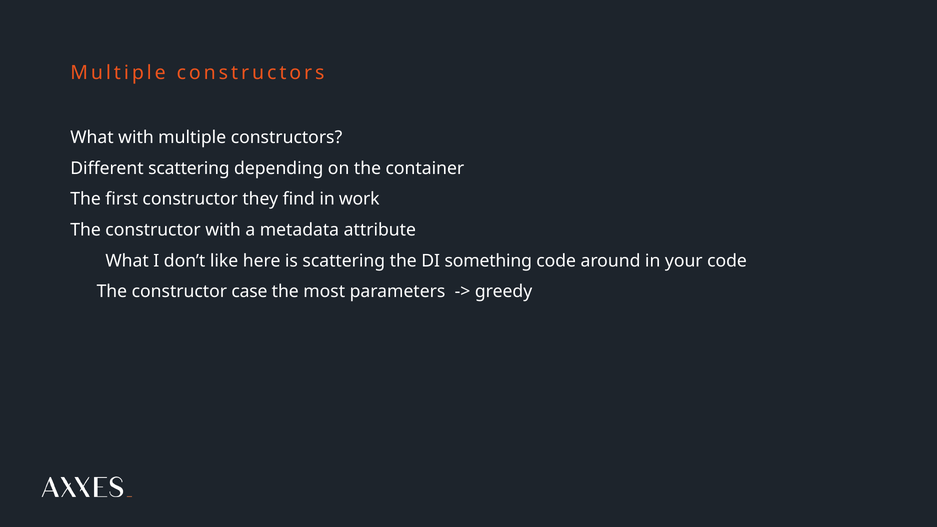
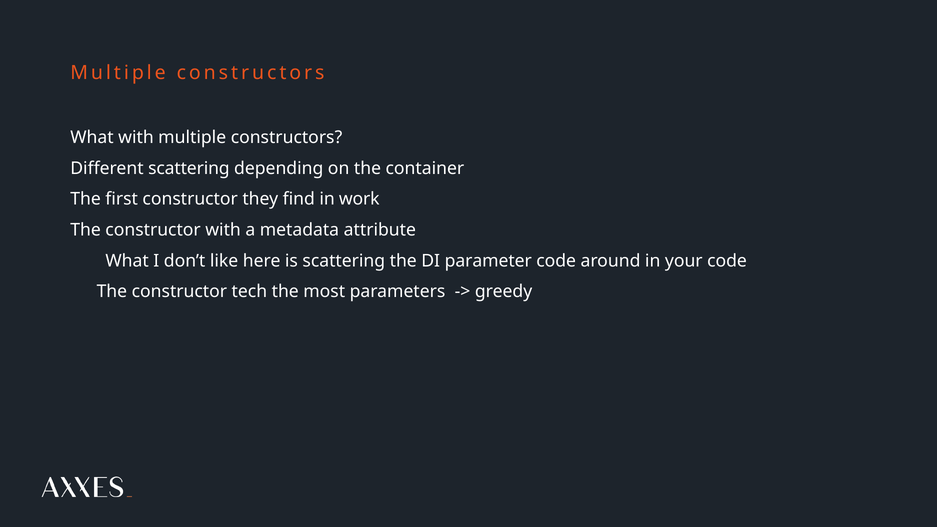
something: something -> parameter (488, 261)
case: case -> tech (249, 292)
